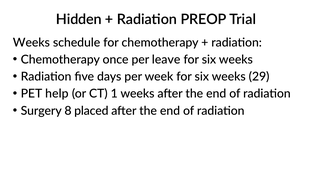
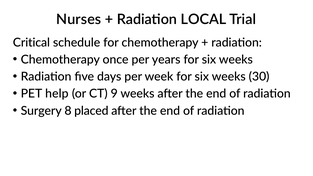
Hidden: Hidden -> Nurses (79, 19)
PREOP: PREOP -> LOCAL (203, 19)
Weeks: Weeks -> Critical (31, 43)
leave: leave -> years (166, 60)
29: 29 -> 30 (259, 77)
1: 1 -> 9 (114, 94)
